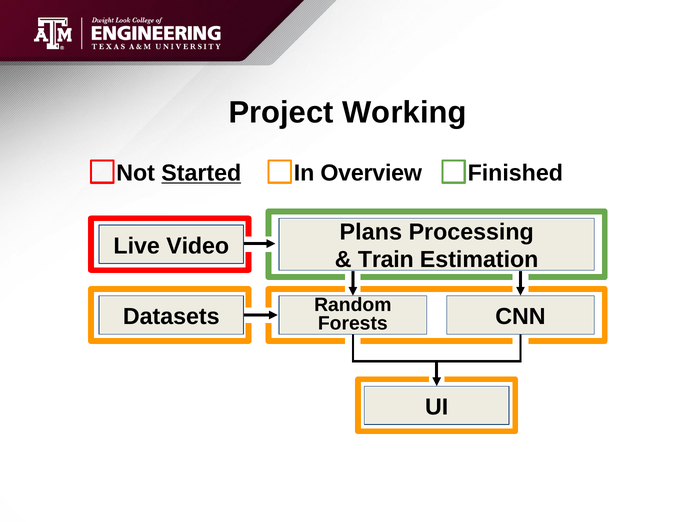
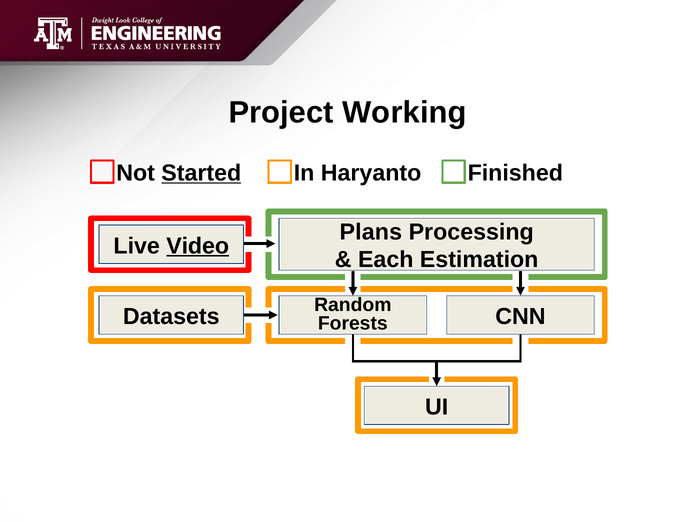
Overview: Overview -> Haryanto (371, 173)
Video underline: none -> present (198, 246)
Train: Train -> Each (386, 260)
